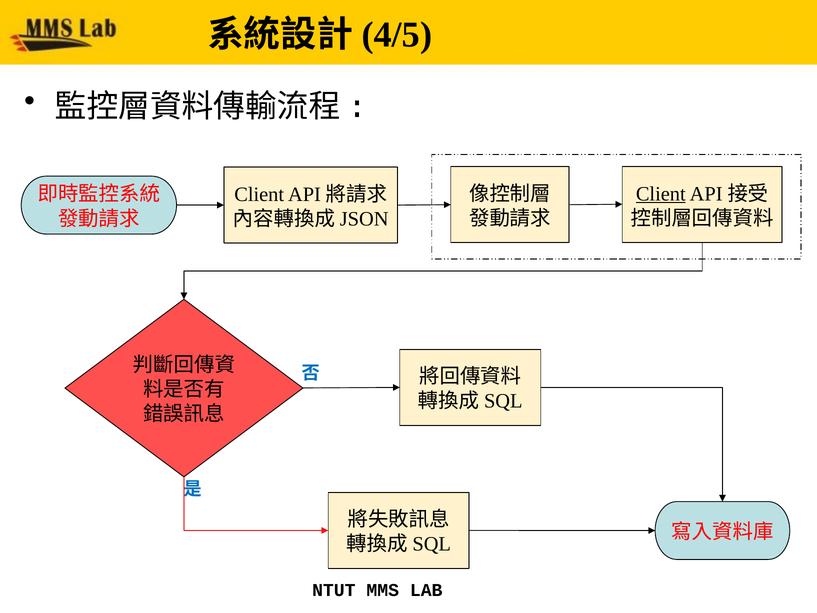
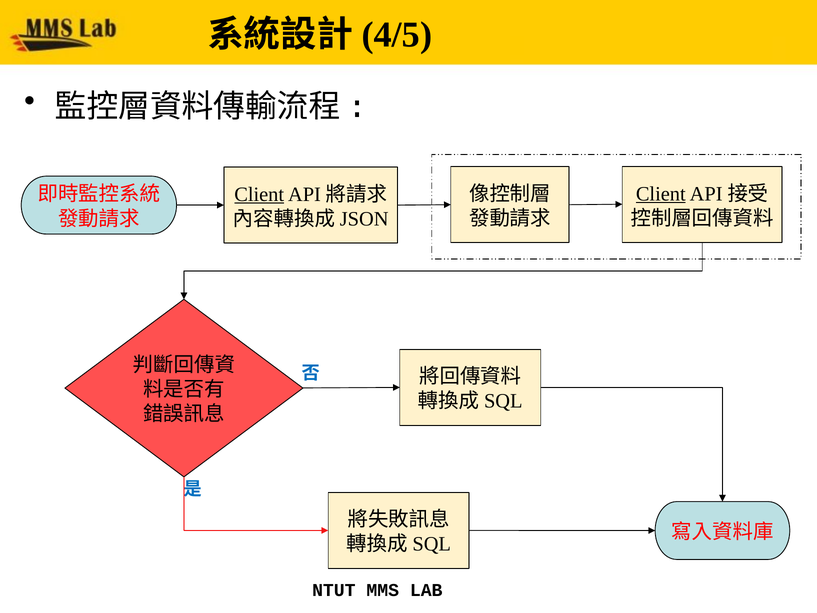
Client underline: none -> present (259, 194)
